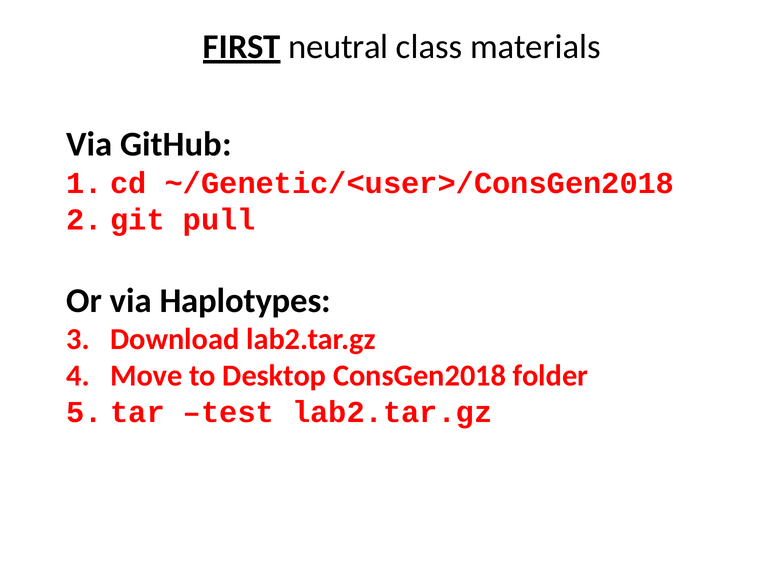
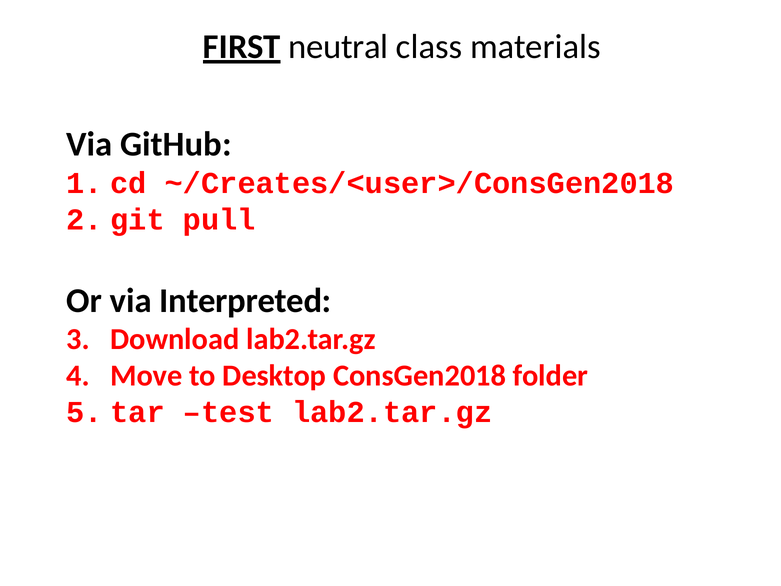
~/Genetic/<user>/ConsGen2018: ~/Genetic/<user>/ConsGen2018 -> ~/Creates/<user>/ConsGen2018 (419, 183)
Haplotypes: Haplotypes -> Interpreted (245, 301)
